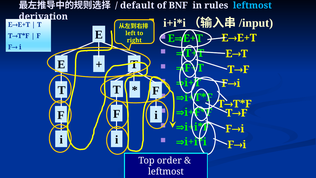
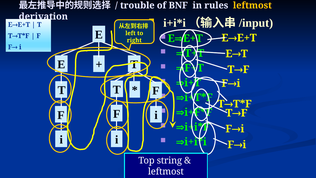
default: default -> trouble (137, 5)
leftmost colour: light blue -> yellow (252, 5)
order: order -> string (169, 160)
